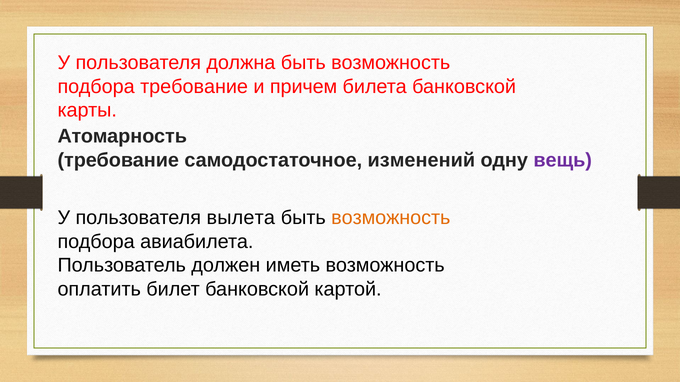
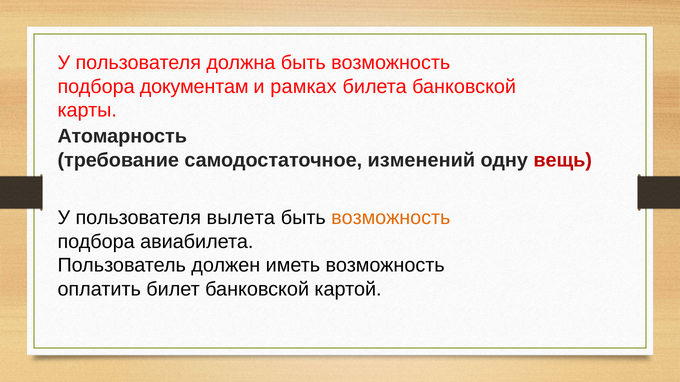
подбора требование: требование -> документам (194, 87)
причем: причем -> рамках (303, 87)
вещь colour: purple -> red (563, 160)
